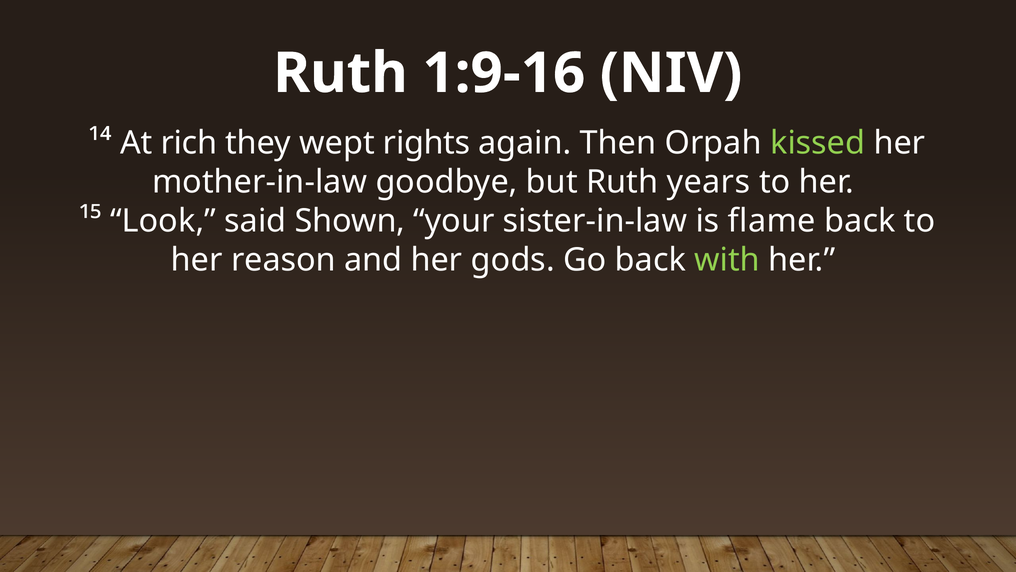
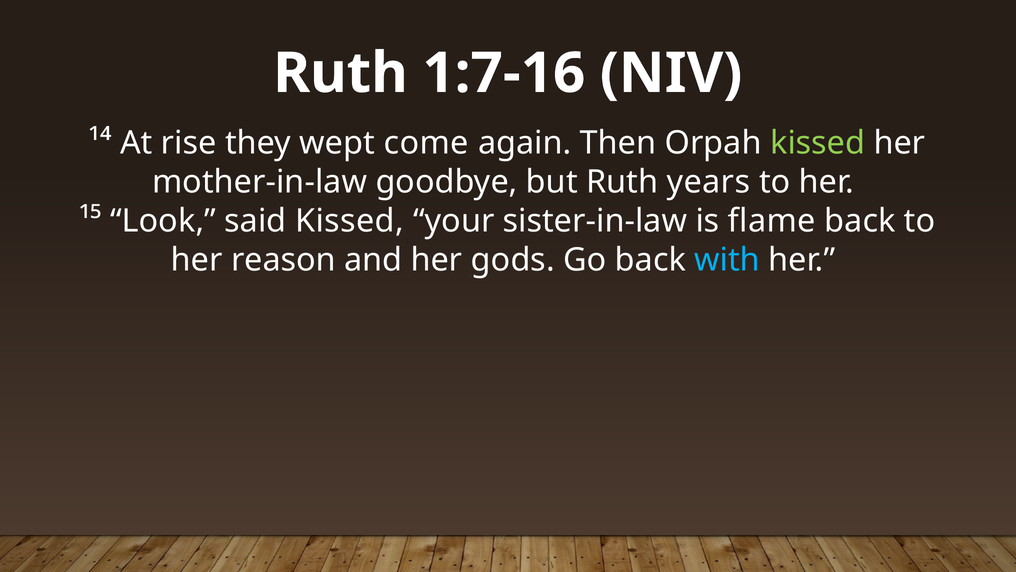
1:9-16: 1:9-16 -> 1:7-16 (504, 73)
rich: rich -> rise (189, 143)
rights: rights -> come (426, 143)
said Shown: Shown -> Kissed (350, 221)
with colour: light green -> light blue (727, 260)
